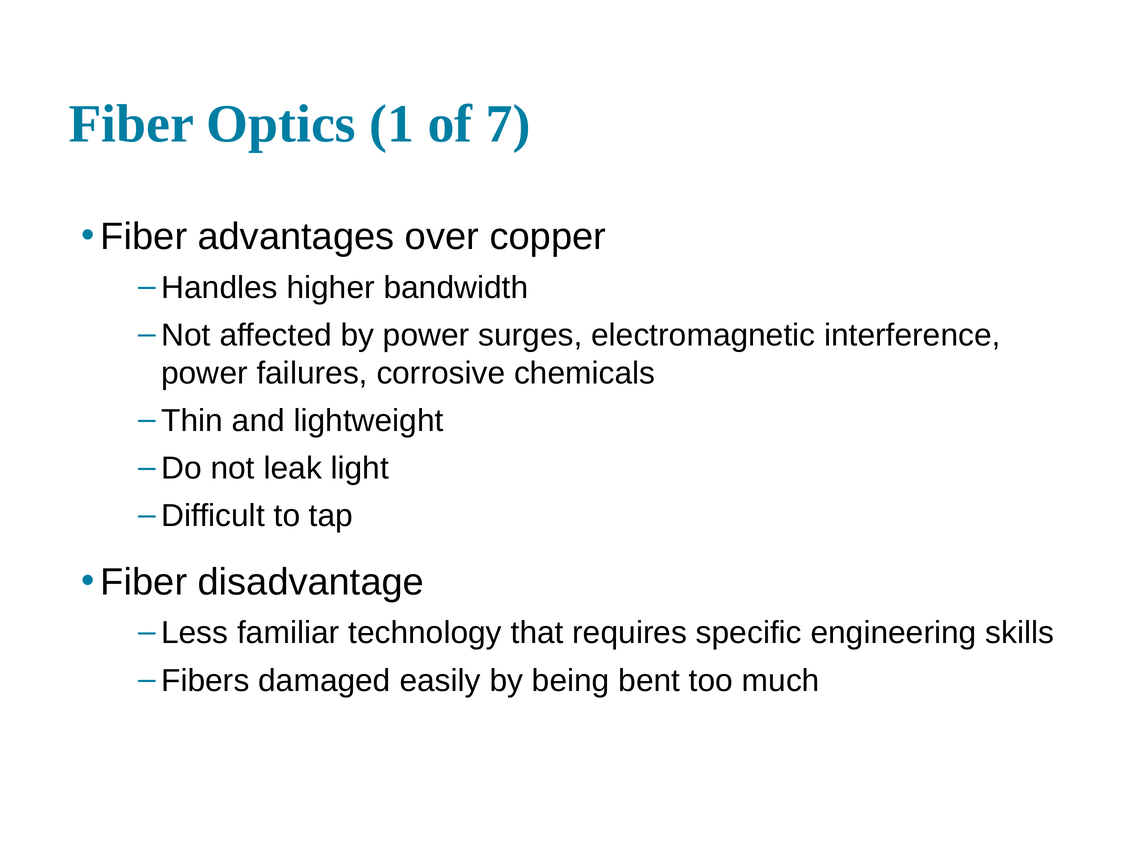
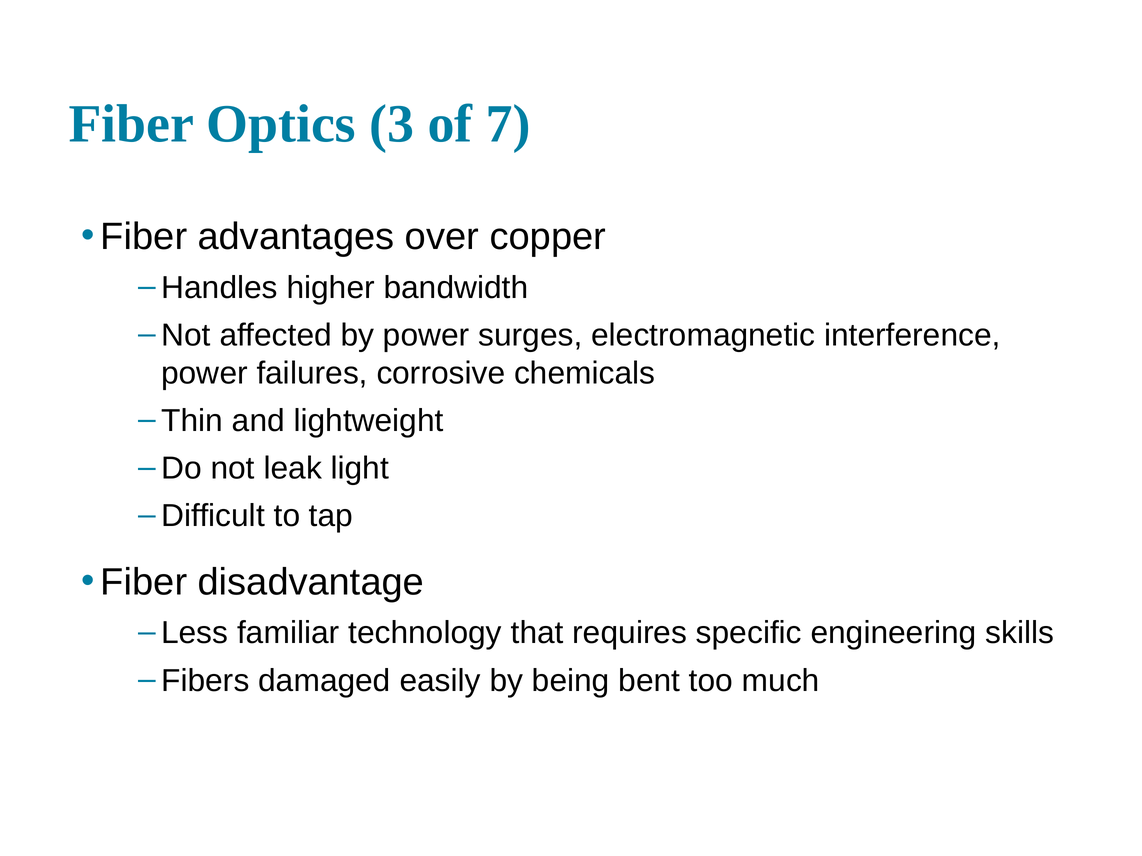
1: 1 -> 3 (392, 124)
